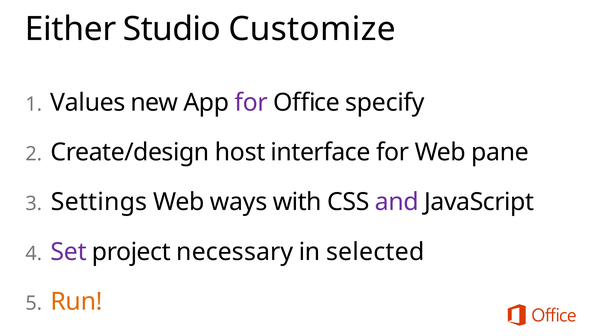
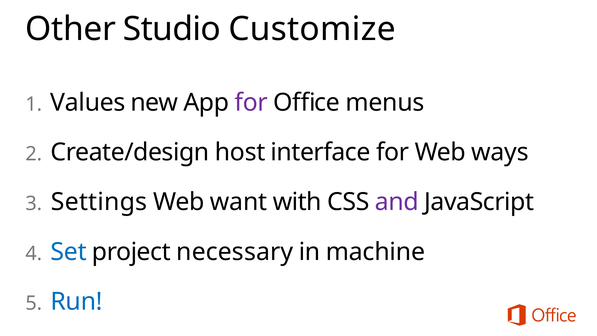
Either: Either -> Other (71, 29)
specify: specify -> menus (385, 103)
pane: pane -> ways (500, 152)
ways: ways -> want (239, 202)
Set colour: purple -> blue (69, 252)
selected: selected -> machine (375, 252)
Run colour: orange -> blue (76, 301)
